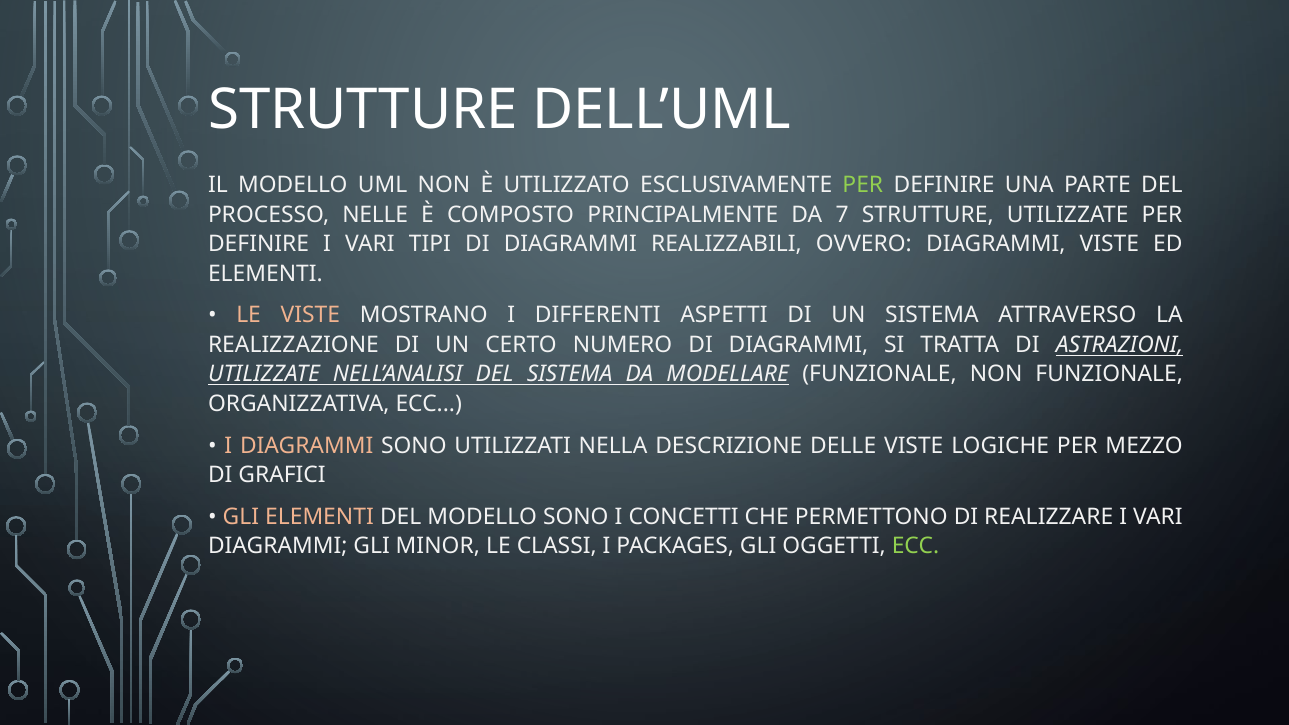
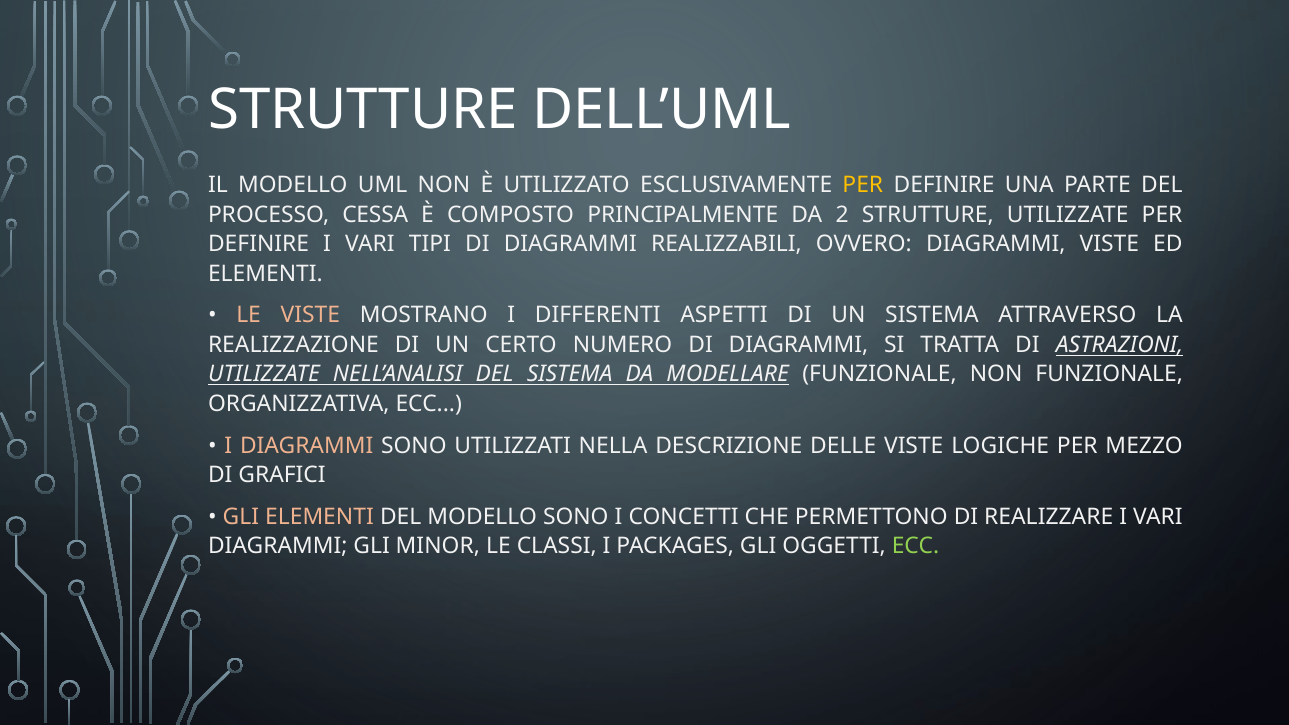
PER colour: light green -> yellow (863, 185)
NELLE: NELLE -> CESSA (375, 215)
7: 7 -> 2 (842, 215)
